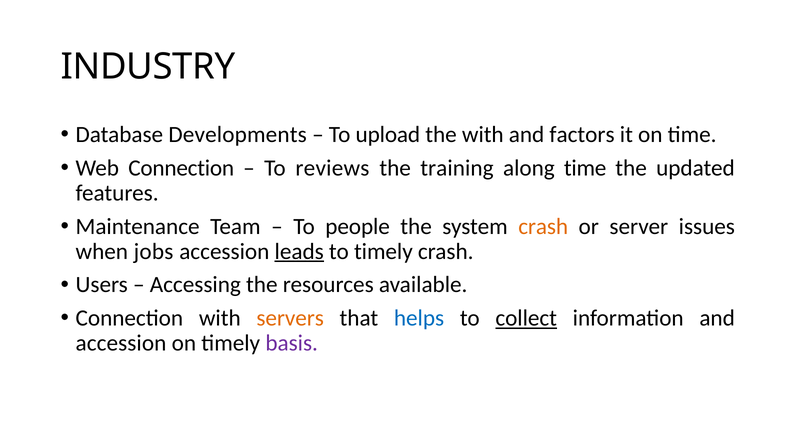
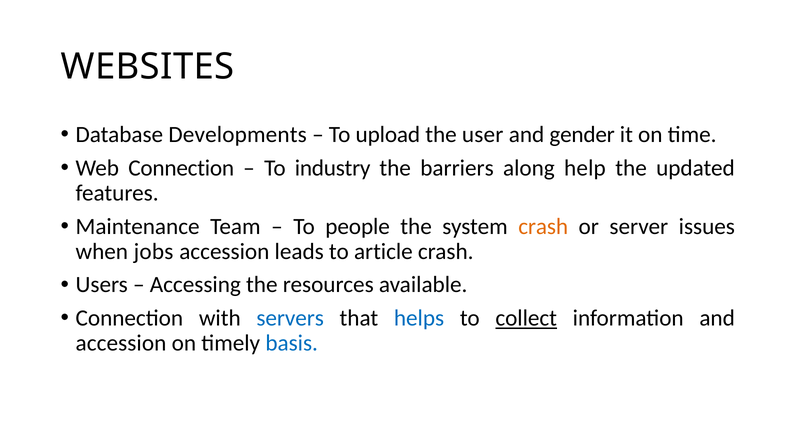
INDUSTRY: INDUSTRY -> WEBSITES (148, 67)
the with: with -> user (483, 135)
factors: factors -> gender (582, 135)
reviews: reviews -> industry (333, 168)
training: training -> barriers (457, 168)
along time: time -> help (585, 168)
leads underline: present -> none (299, 251)
to timely: timely -> article (383, 251)
servers colour: orange -> blue (290, 318)
basis colour: purple -> blue (292, 343)
